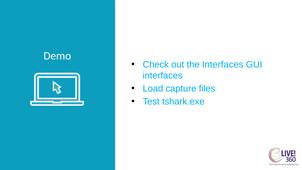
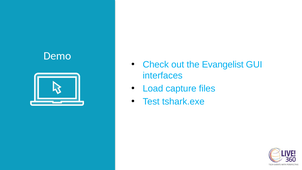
the Interfaces: Interfaces -> Evangelist (223, 65)
